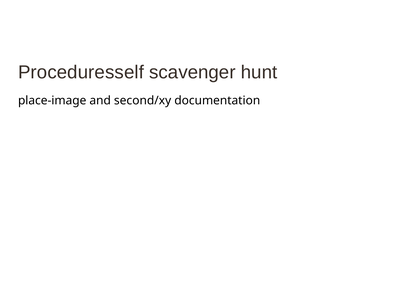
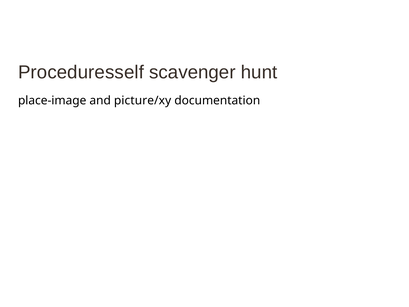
second/xy: second/xy -> picture/xy (143, 100)
